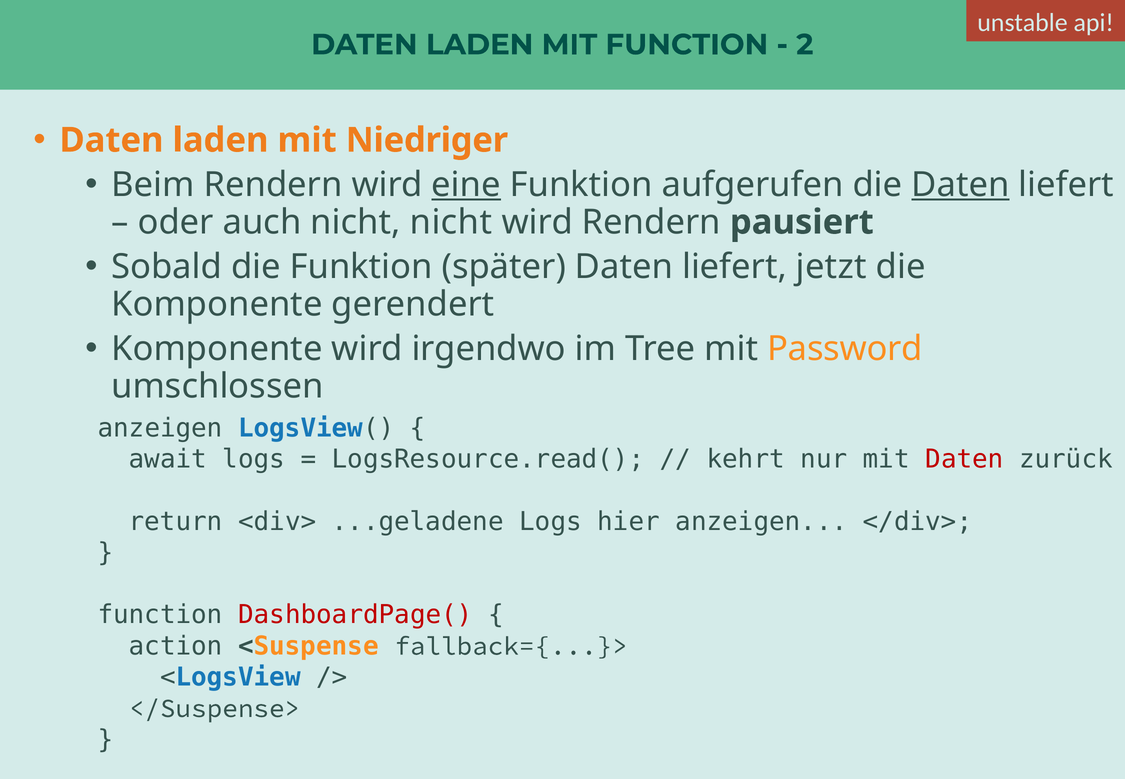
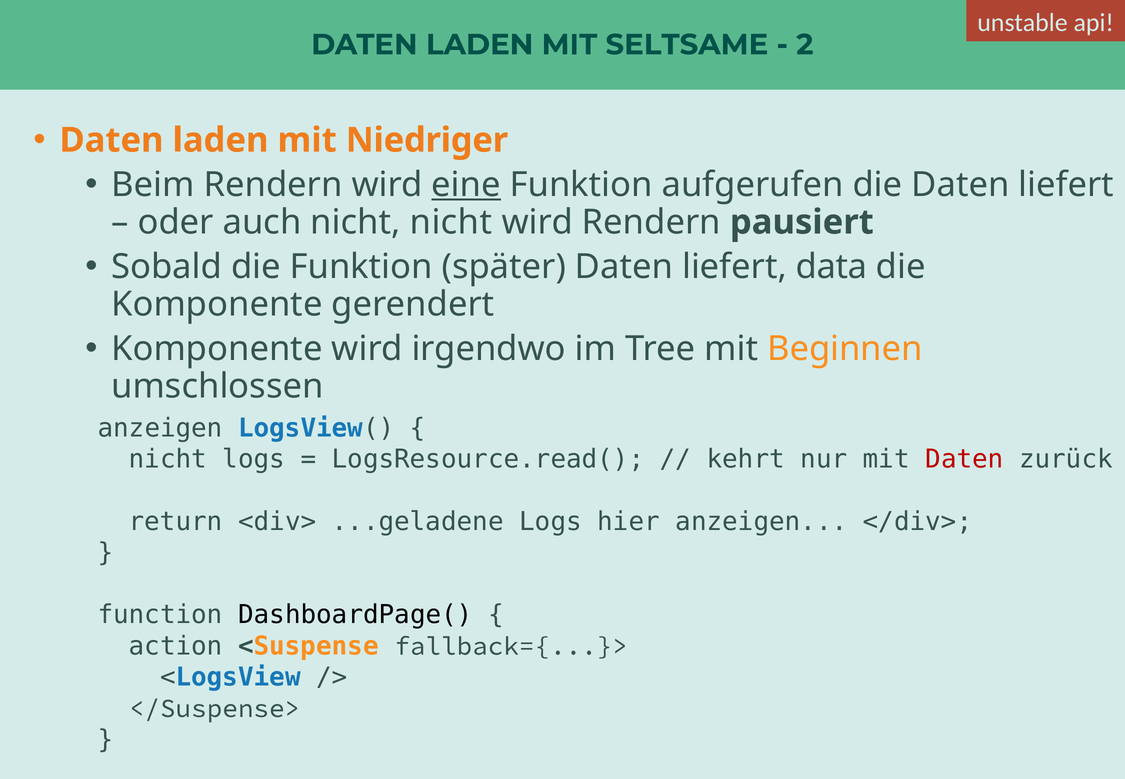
MIT FUNCTION: FUNCTION -> SELTSAME (687, 45)
Daten underline: present -> none (960, 185)
jetzt: jetzt -> data (832, 267)
Password: Password -> Beginnen (845, 349)
await: await -> nicht (168, 459)
DashboardPage( colour: red -> black (355, 615)
